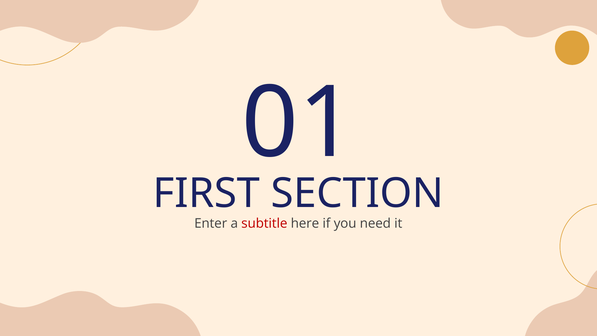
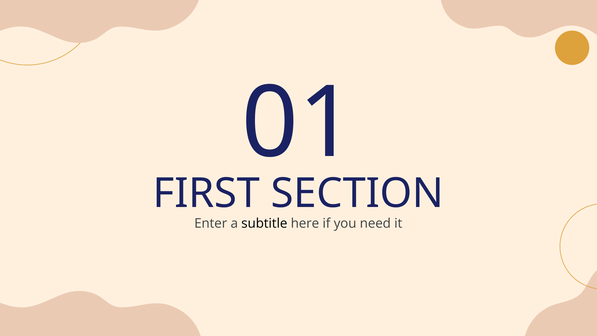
subtitle colour: red -> black (264, 223)
